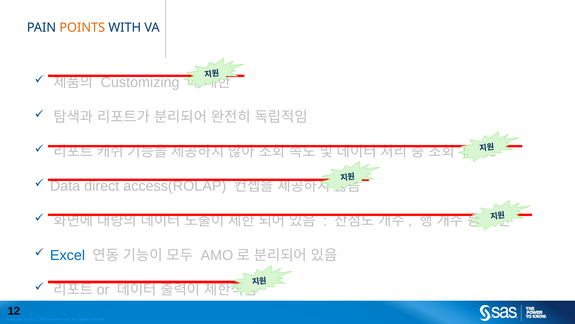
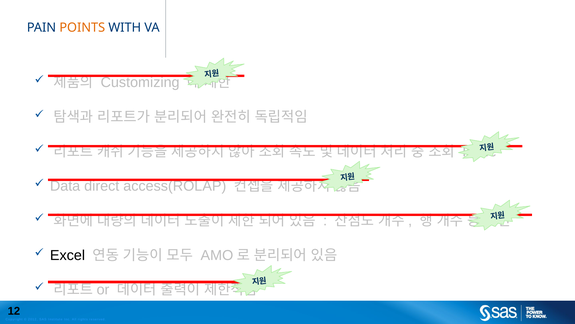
Excel colour: blue -> black (67, 255)
